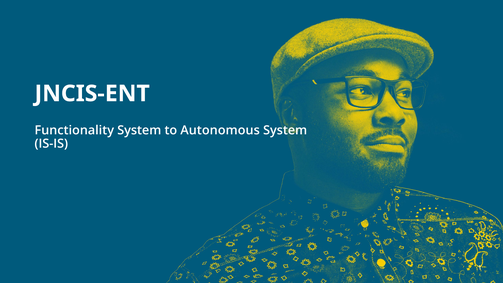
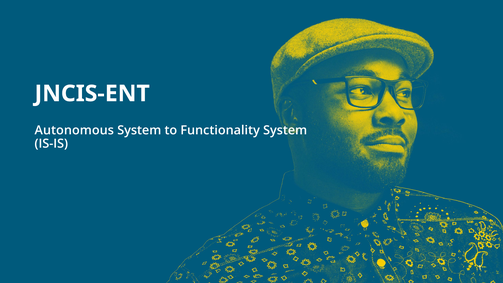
Functionality: Functionality -> Autonomous (74, 130)
Autonomous: Autonomous -> Functionality (220, 130)
